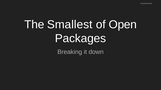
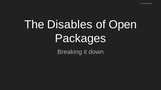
Smallest: Smallest -> Disables (70, 25)
